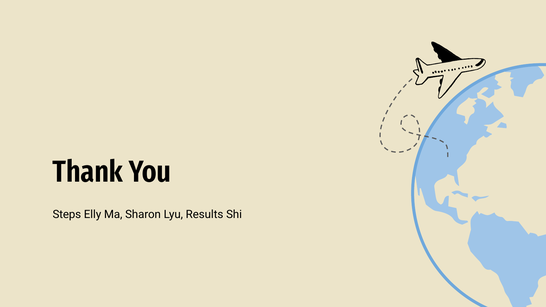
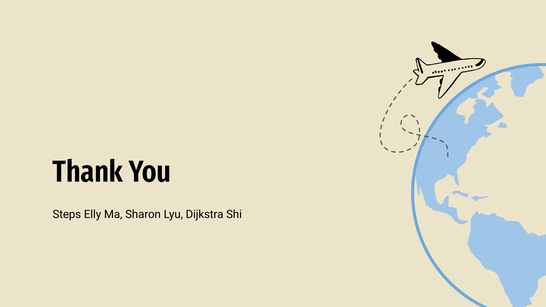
Results: Results -> Dijkstra (205, 215)
